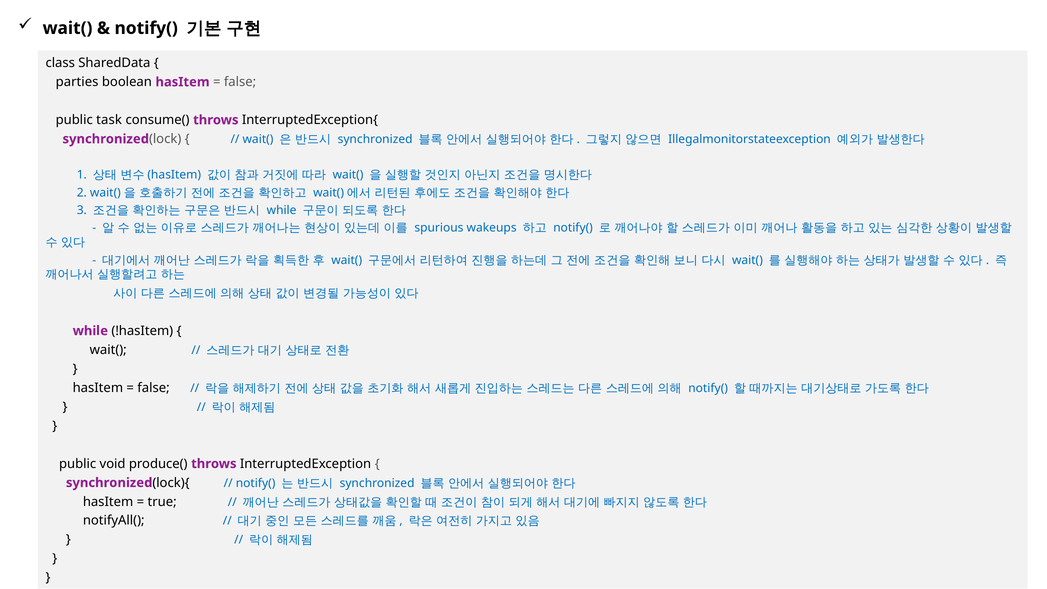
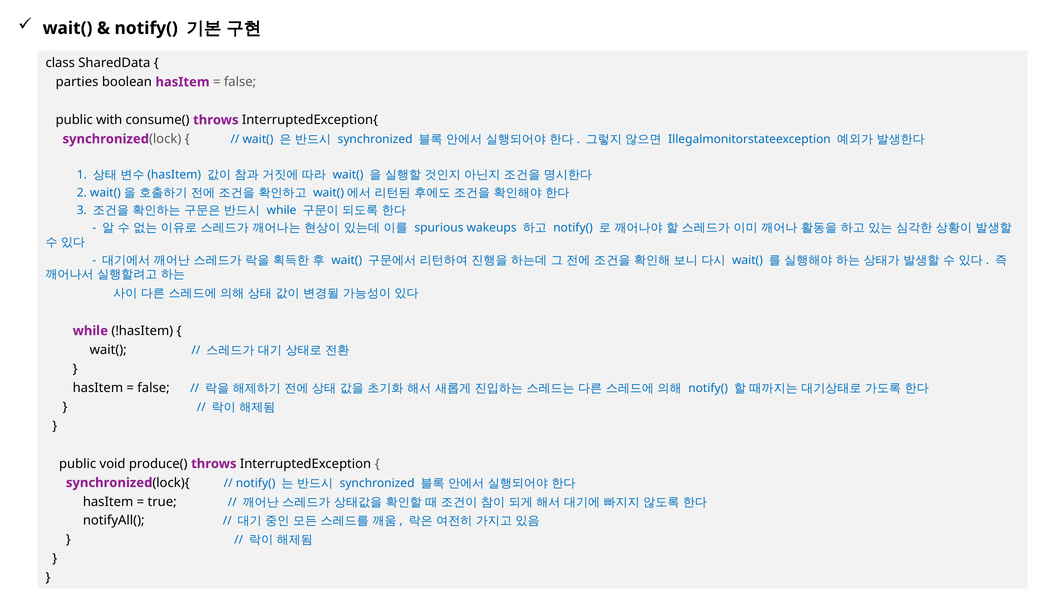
task: task -> with (109, 120)
